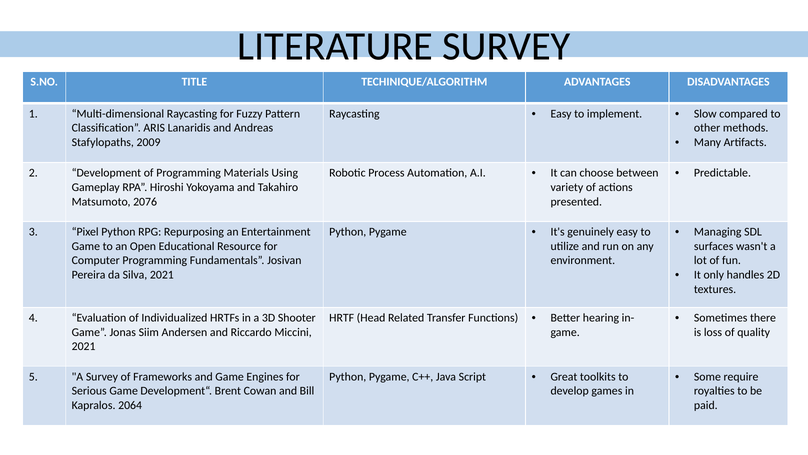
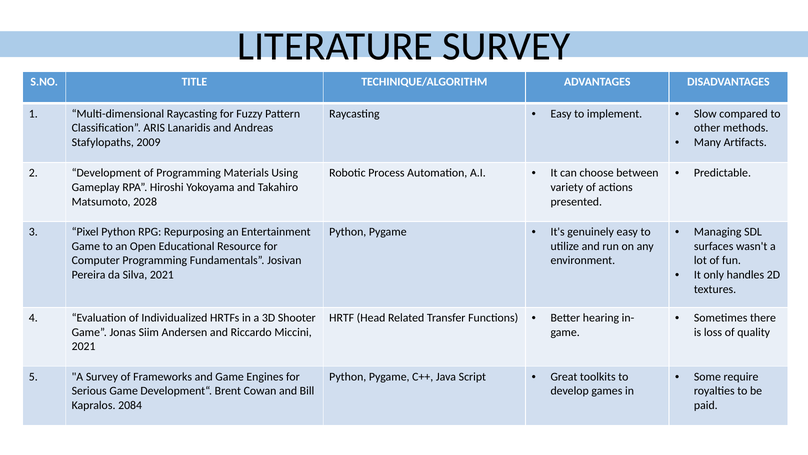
2076: 2076 -> 2028 (145, 201)
2064: 2064 -> 2084 (130, 405)
